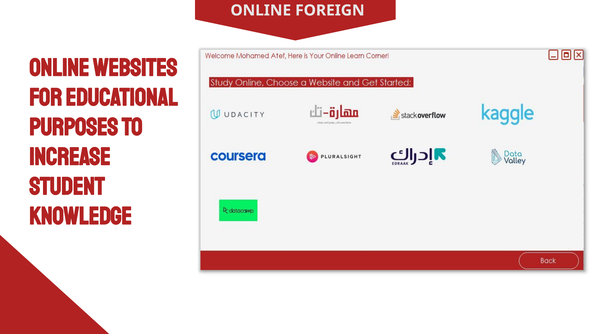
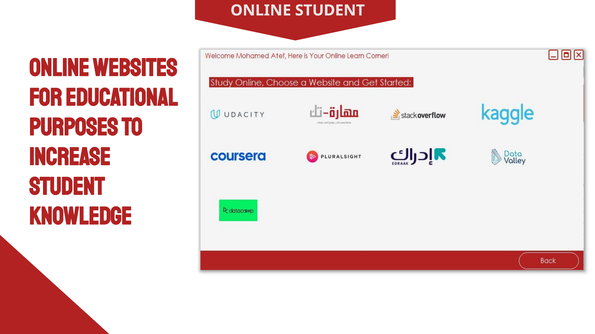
ONLINE FOREIGN: FOREIGN -> STUDENT (330, 10)
